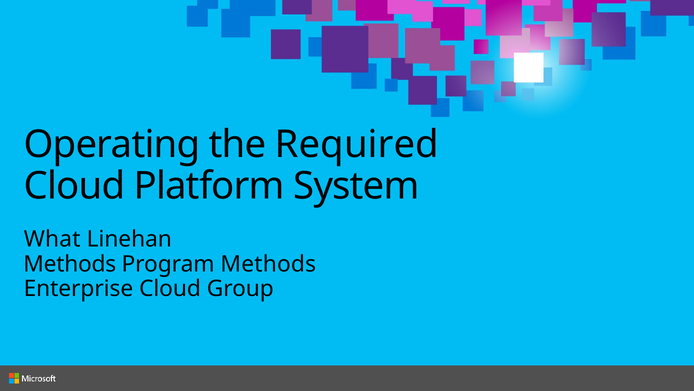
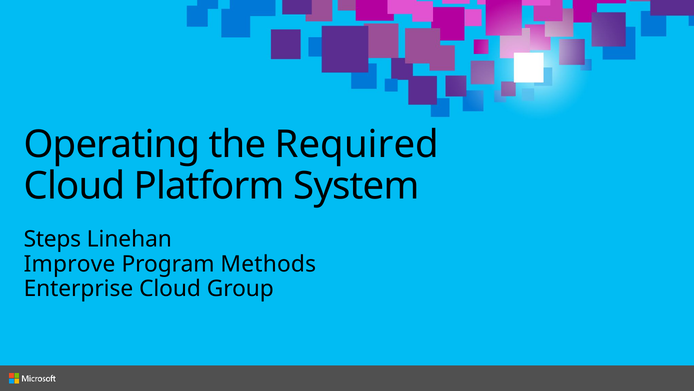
What: What -> Steps (52, 239)
Methods: Methods -> Improve (70, 264)
